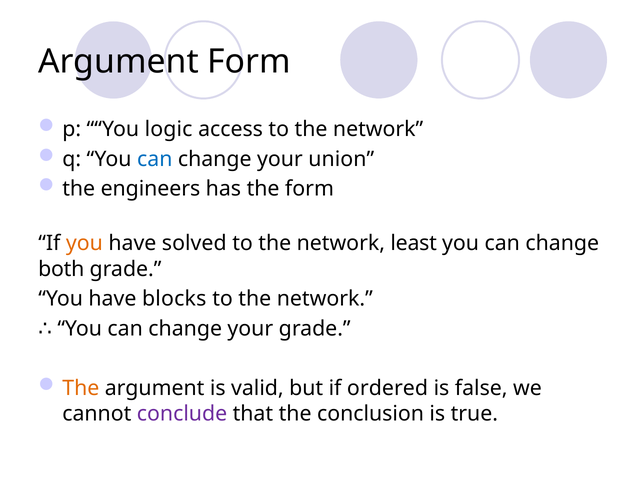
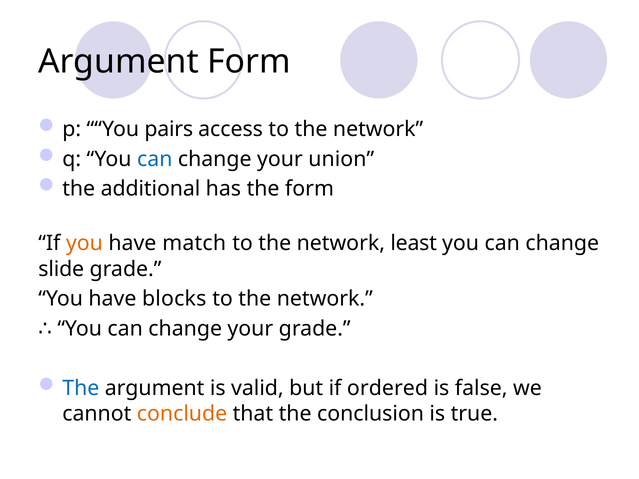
logic: logic -> pairs (169, 129)
engineers: engineers -> additional (150, 189)
solved: solved -> match (194, 244)
both: both -> slide (61, 269)
The colour: orange -> blue (81, 388)
conclude colour: purple -> orange (182, 414)
